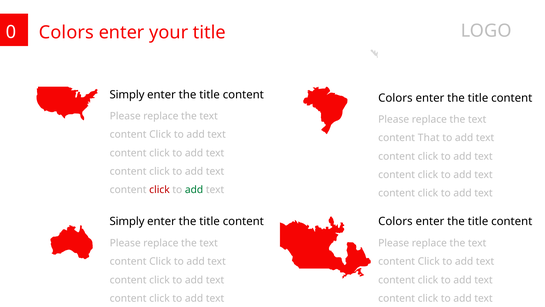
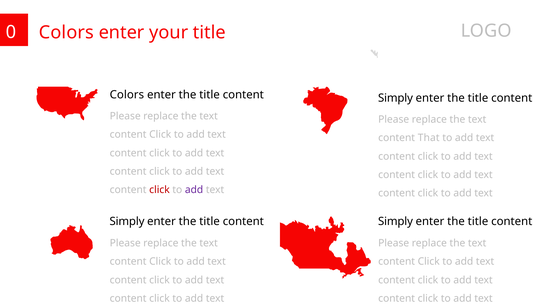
Simply: Simply -> Colors (127, 94)
Colors: Colors -> Simply (395, 98)
add colour: green -> purple (194, 190)
Colors: Colors -> Simply (395, 221)
